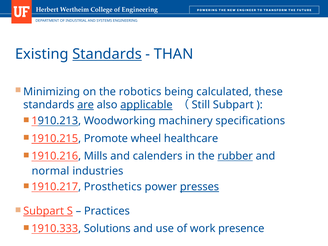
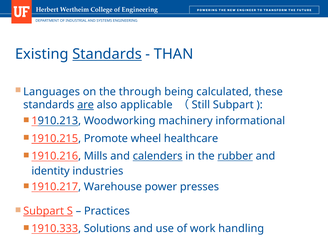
Minimizing: Minimizing -> Languages (52, 92)
robotics: robotics -> through (140, 92)
applicable underline: present -> none (146, 105)
specifications: specifications -> informational (250, 121)
calenders underline: none -> present (158, 156)
normal: normal -> identity (51, 171)
Prosthetics: Prosthetics -> Warehouse (113, 187)
presses underline: present -> none (199, 187)
presence: presence -> handling (241, 229)
